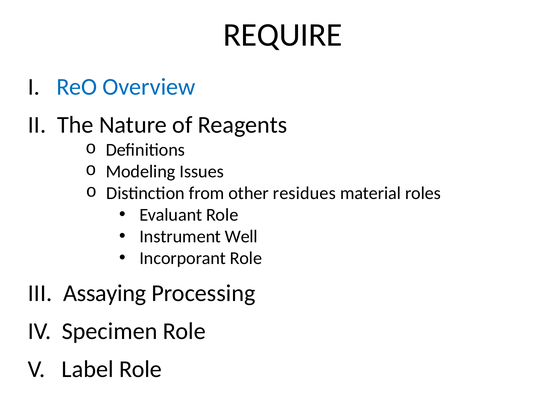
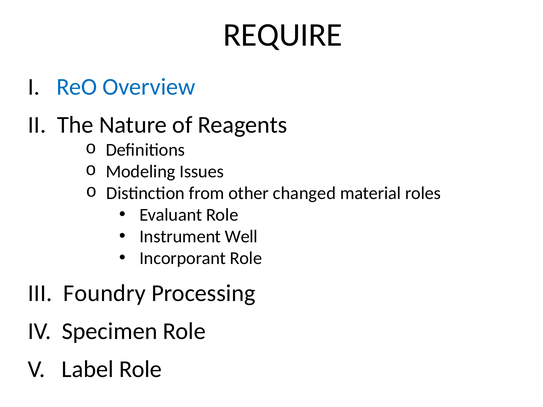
residues: residues -> changed (304, 193)
Assaying: Assaying -> Foundry (104, 293)
